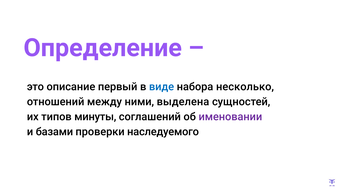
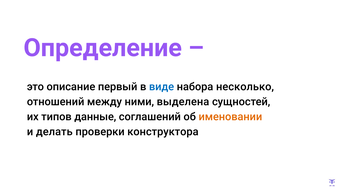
минуты: минуты -> данные (95, 117)
именовании colour: purple -> orange (230, 117)
базами: базами -> делать (54, 132)
наследуемого: наследуемого -> конструктора (163, 132)
